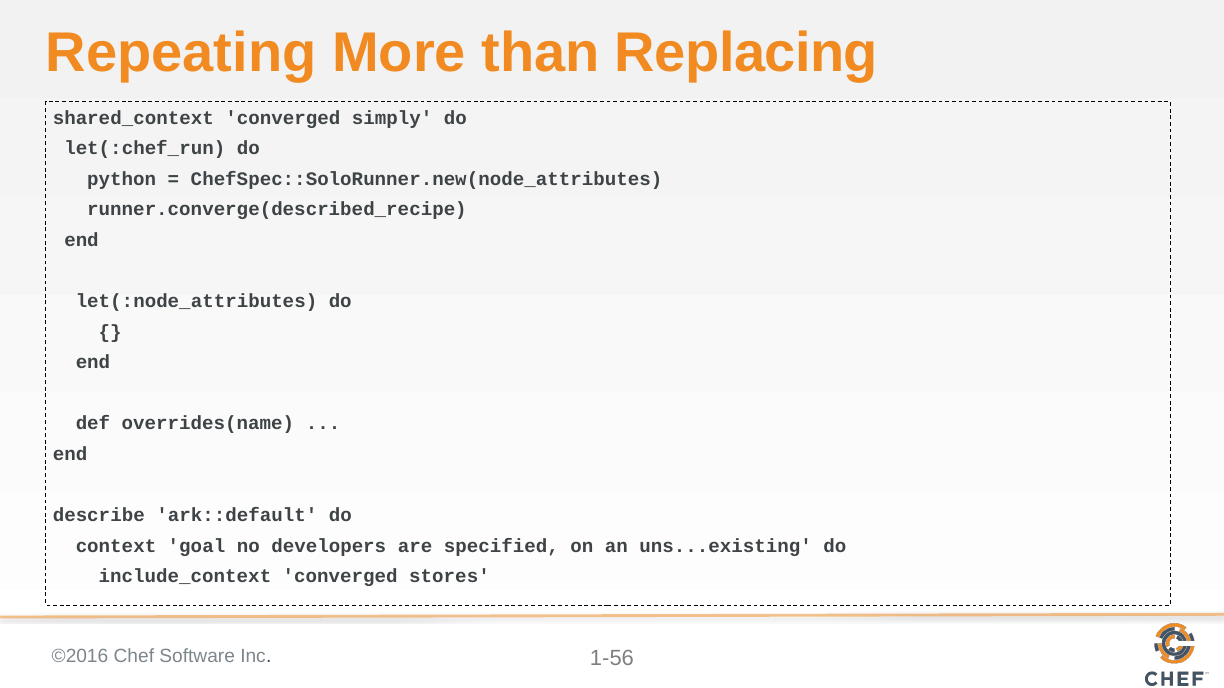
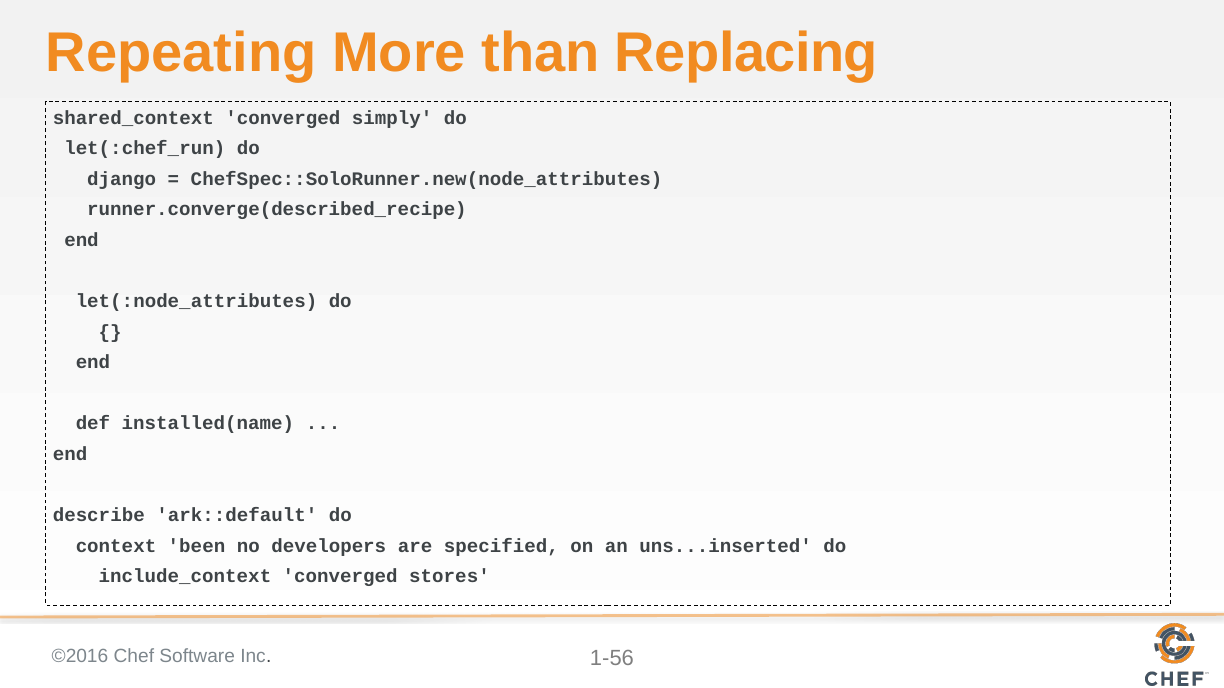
python: python -> django (122, 179)
overrides(name: overrides(name -> installed(name (208, 424)
goal: goal -> been (196, 546)
uns...existing: uns...existing -> uns...inserted (726, 546)
